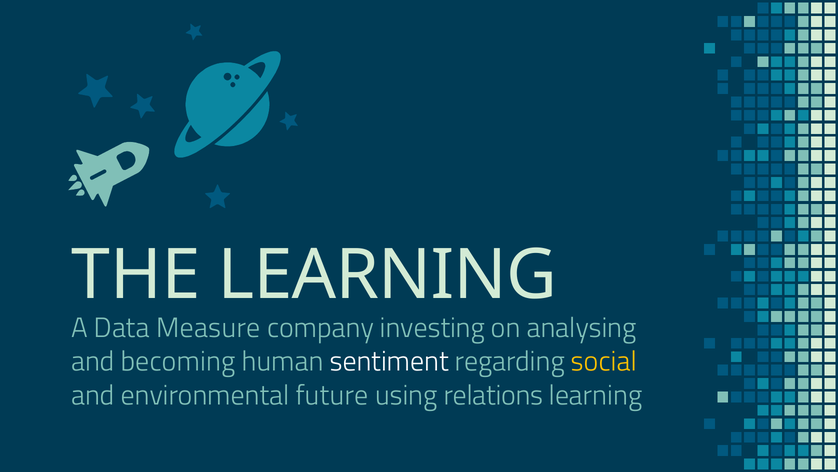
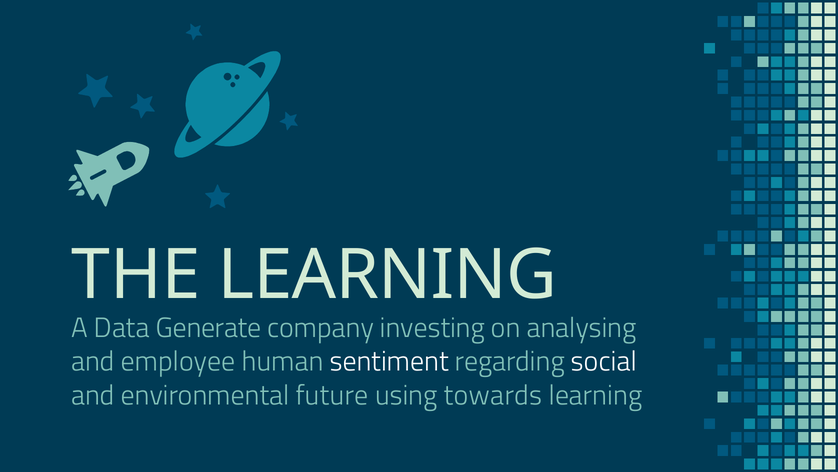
Measure: Measure -> Generate (209, 328)
becoming: becoming -> employee (178, 361)
social colour: yellow -> white (604, 361)
relations: relations -> towards (493, 395)
